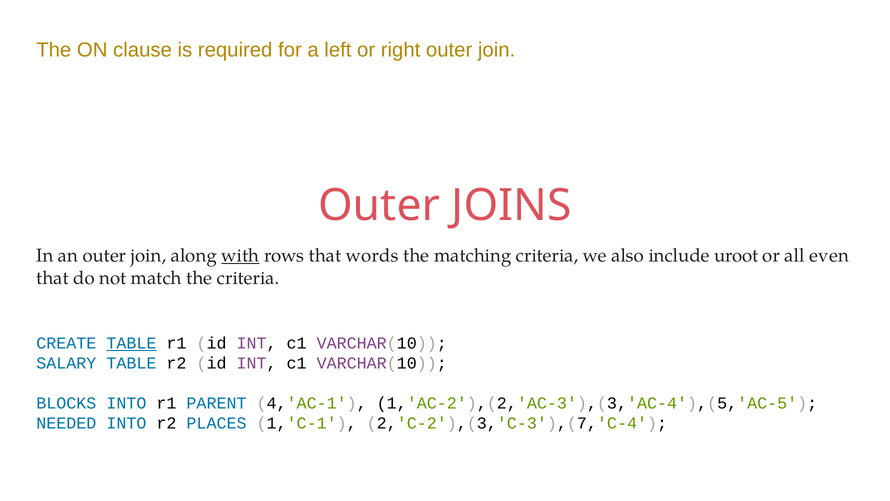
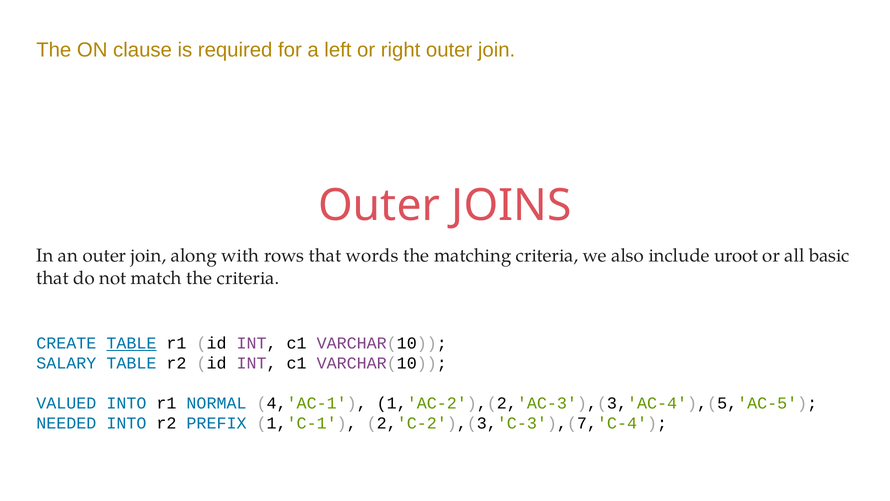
with underline: present -> none (240, 255)
even: even -> basic (829, 255)
BLOCKS: BLOCKS -> VALUED (66, 403)
PARENT: PARENT -> NORMAL (217, 403)
PLACES: PLACES -> PREFIX (217, 423)
